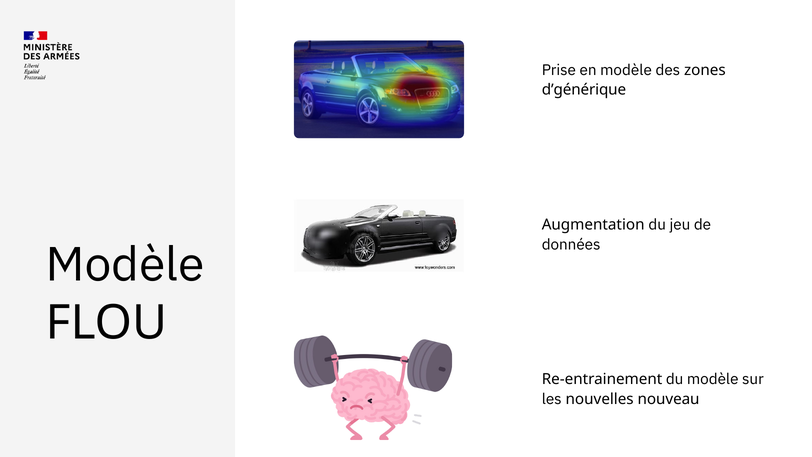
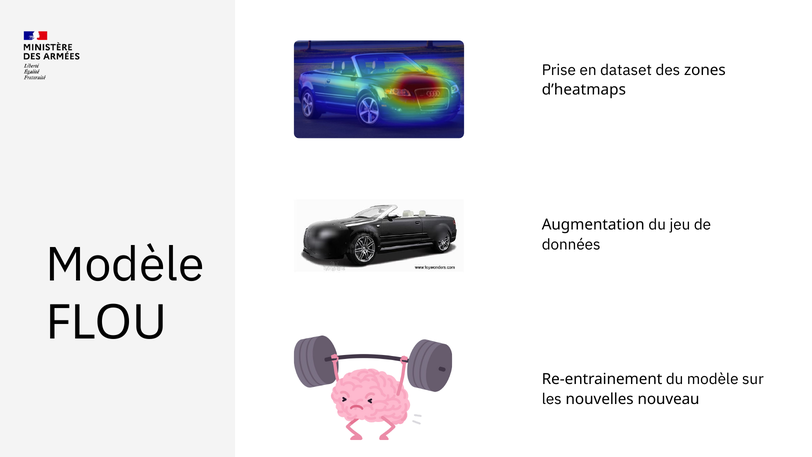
en modèle: modèle -> dataset (626, 70)
d’générique: d’générique -> d’heatmaps (584, 90)
